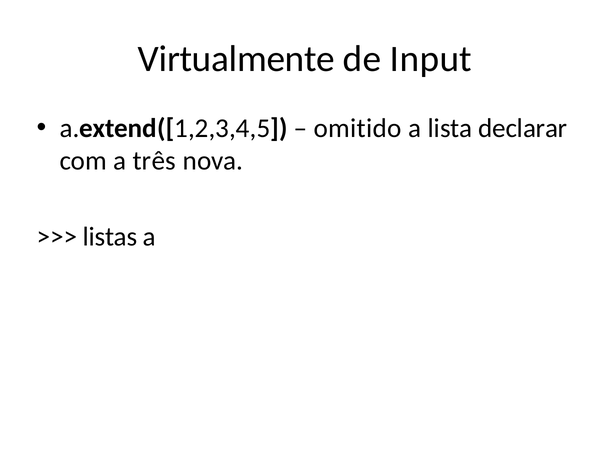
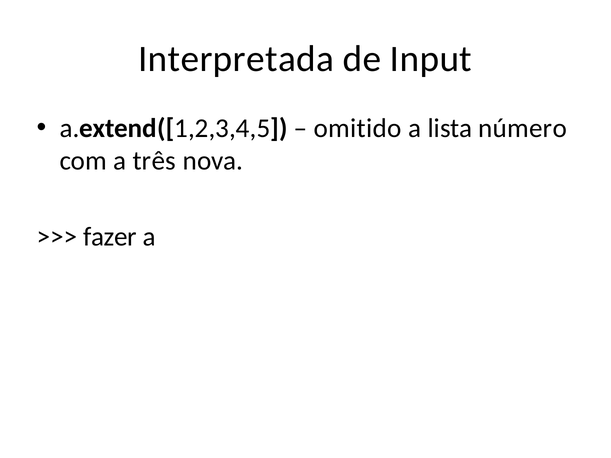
Virtualmente: Virtualmente -> Interpretada (236, 59)
declarar: declarar -> número (523, 128)
listas: listas -> fazer (110, 237)
